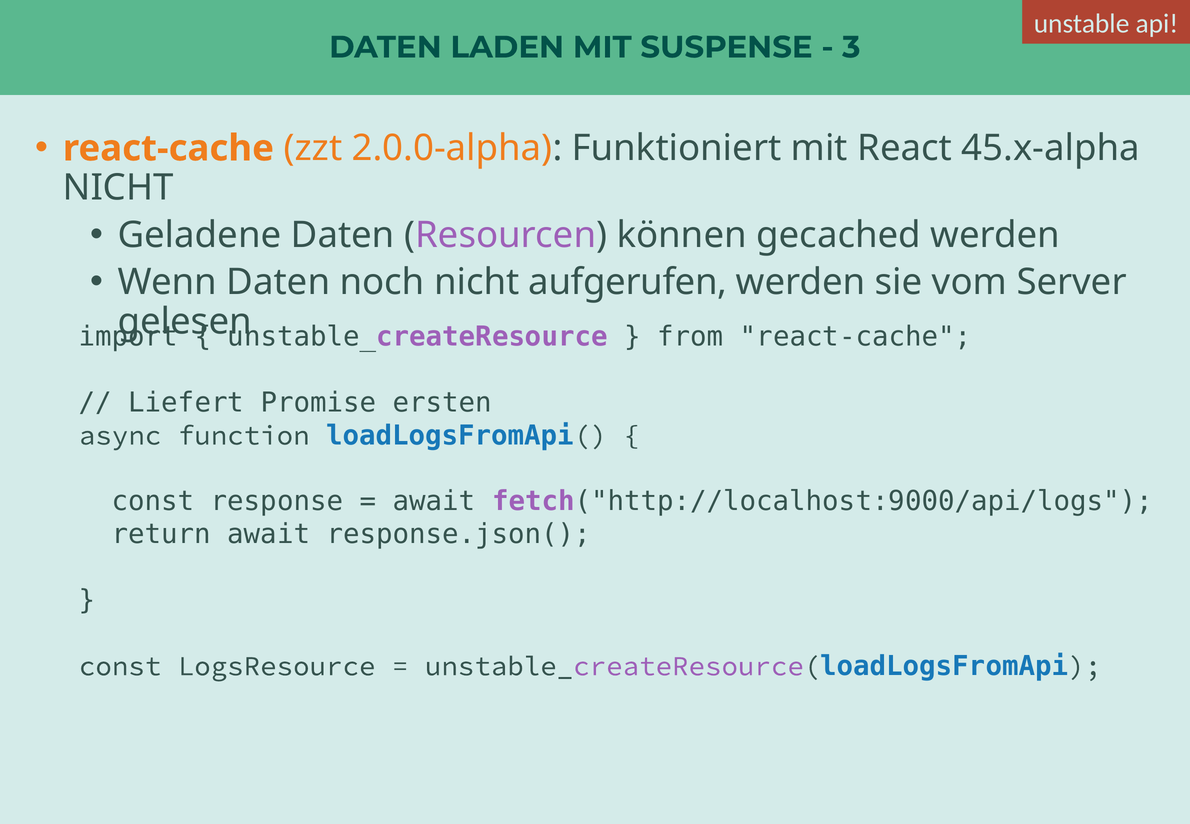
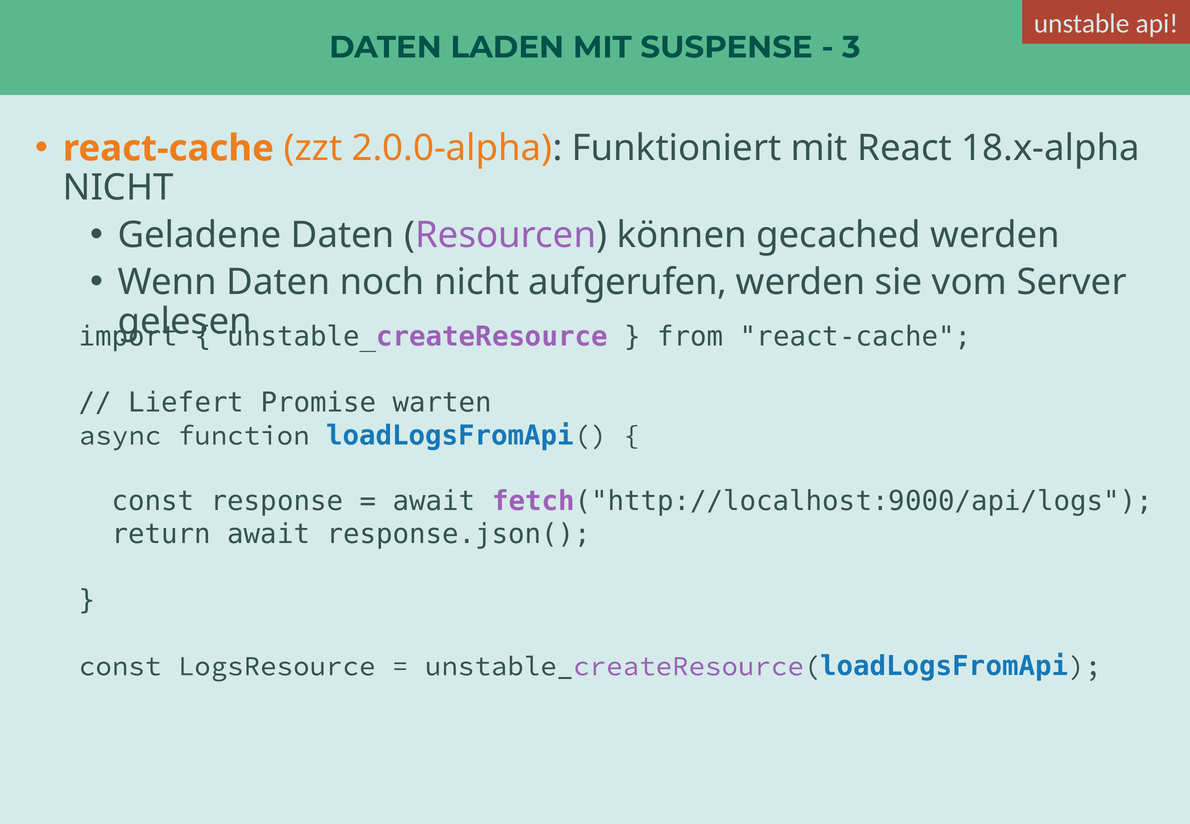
45.x-alpha: 45.x-alpha -> 18.x-alpha (1051, 148)
ersten: ersten -> warten (442, 402)
